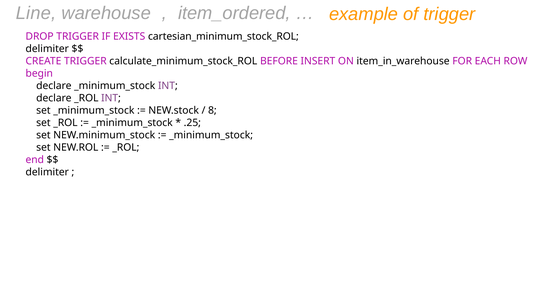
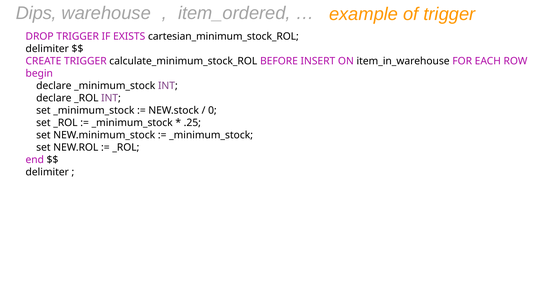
Line: Line -> Dips (36, 13)
8: 8 -> 0 (212, 111)
